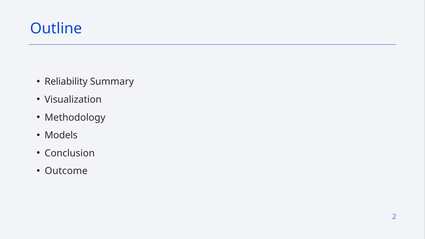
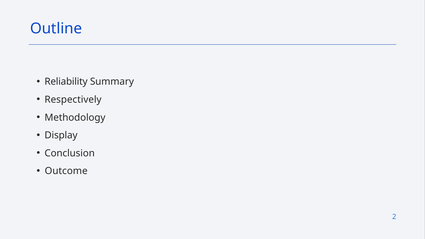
Visualization: Visualization -> Respectively (73, 100)
Models: Models -> Display (61, 135)
